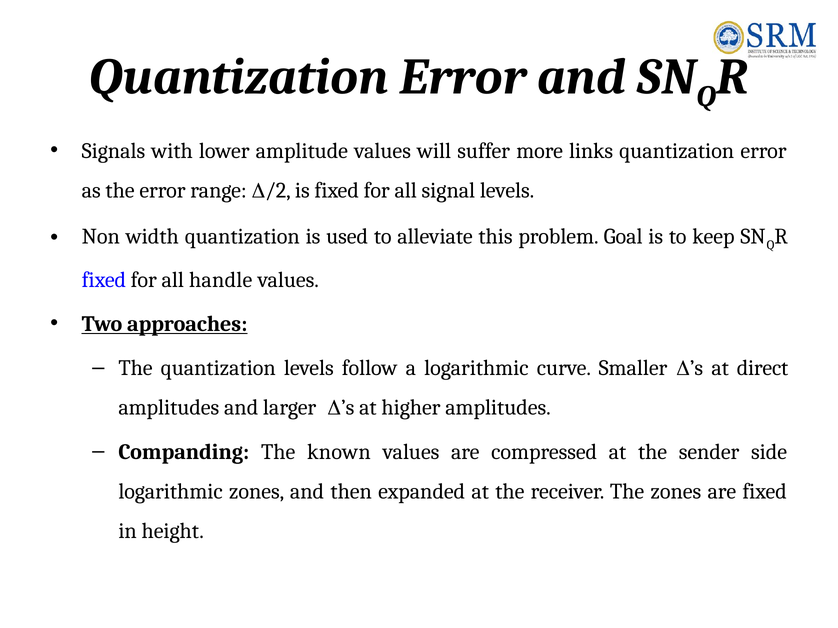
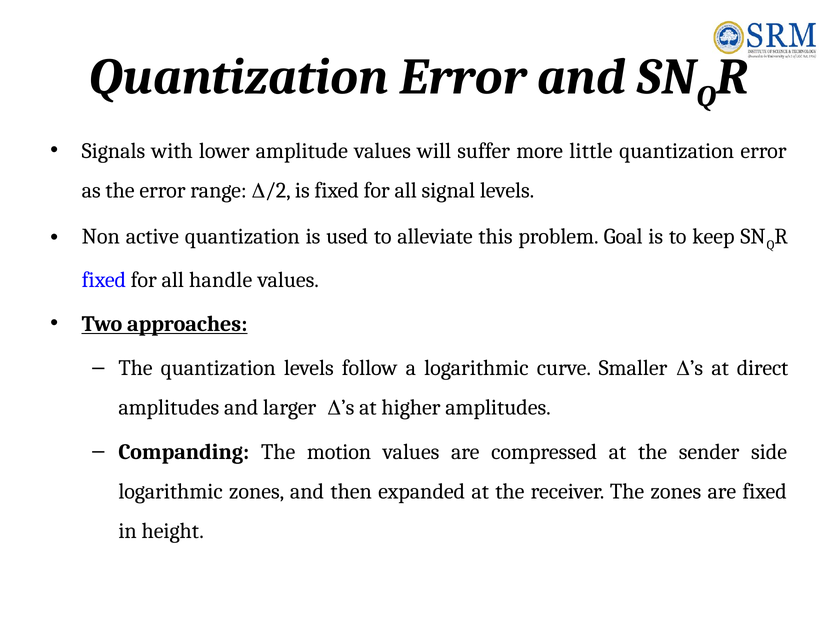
links: links -> little (591, 151)
width: width -> active (152, 237)
known: known -> motion (339, 452)
